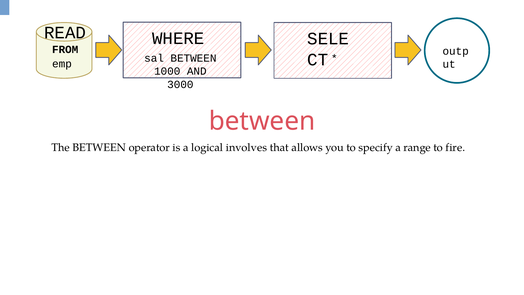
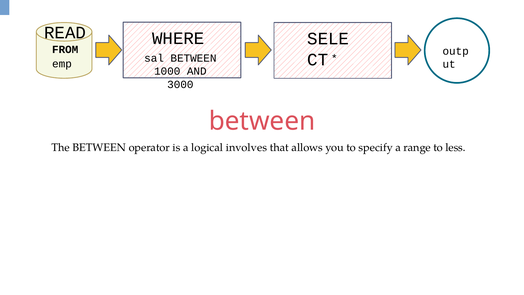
fire: fire -> less (455, 147)
